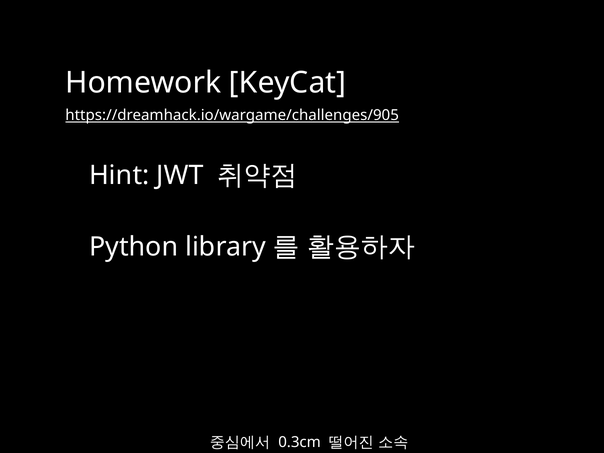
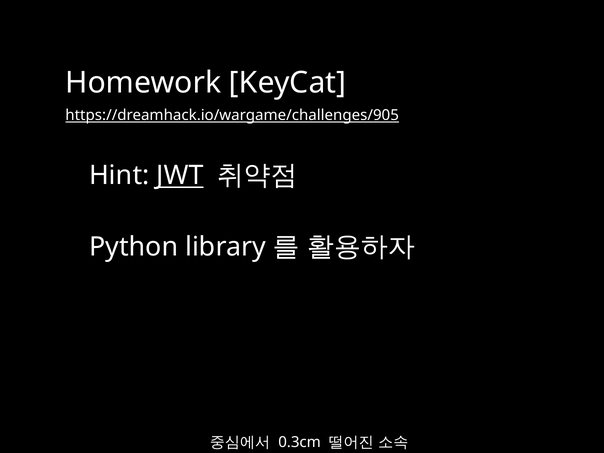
JWT underline: none -> present (180, 176)
